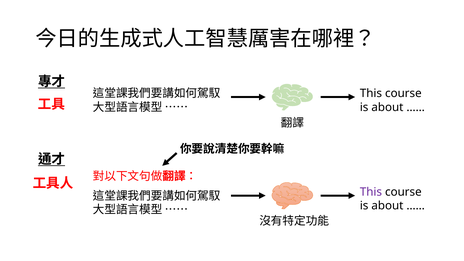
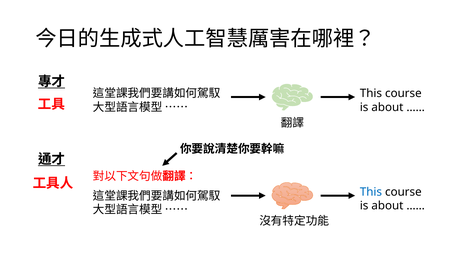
This colour: purple -> blue (371, 192)
